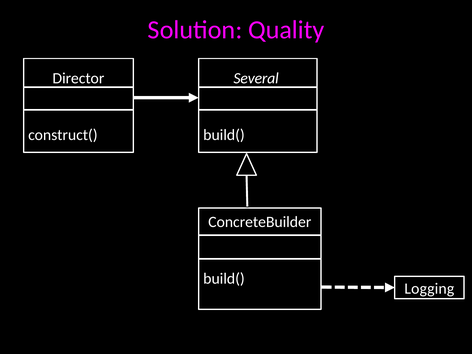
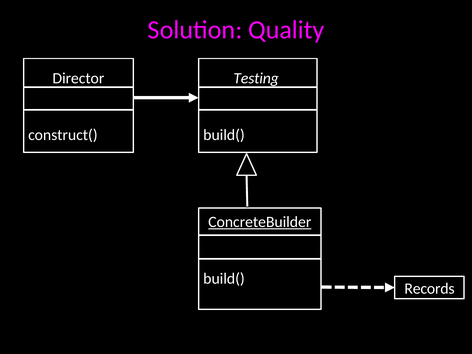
Several: Several -> Testing (256, 78)
ConcreteBuilder underline: none -> present (260, 222)
Logging: Logging -> Records (430, 289)
